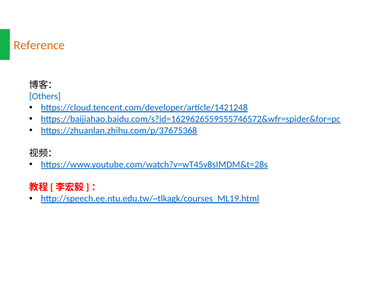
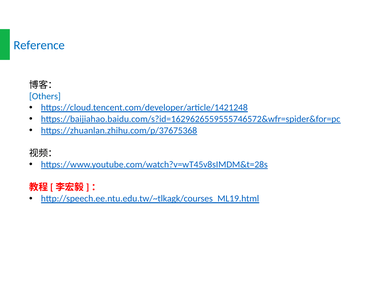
Reference colour: orange -> blue (39, 45)
